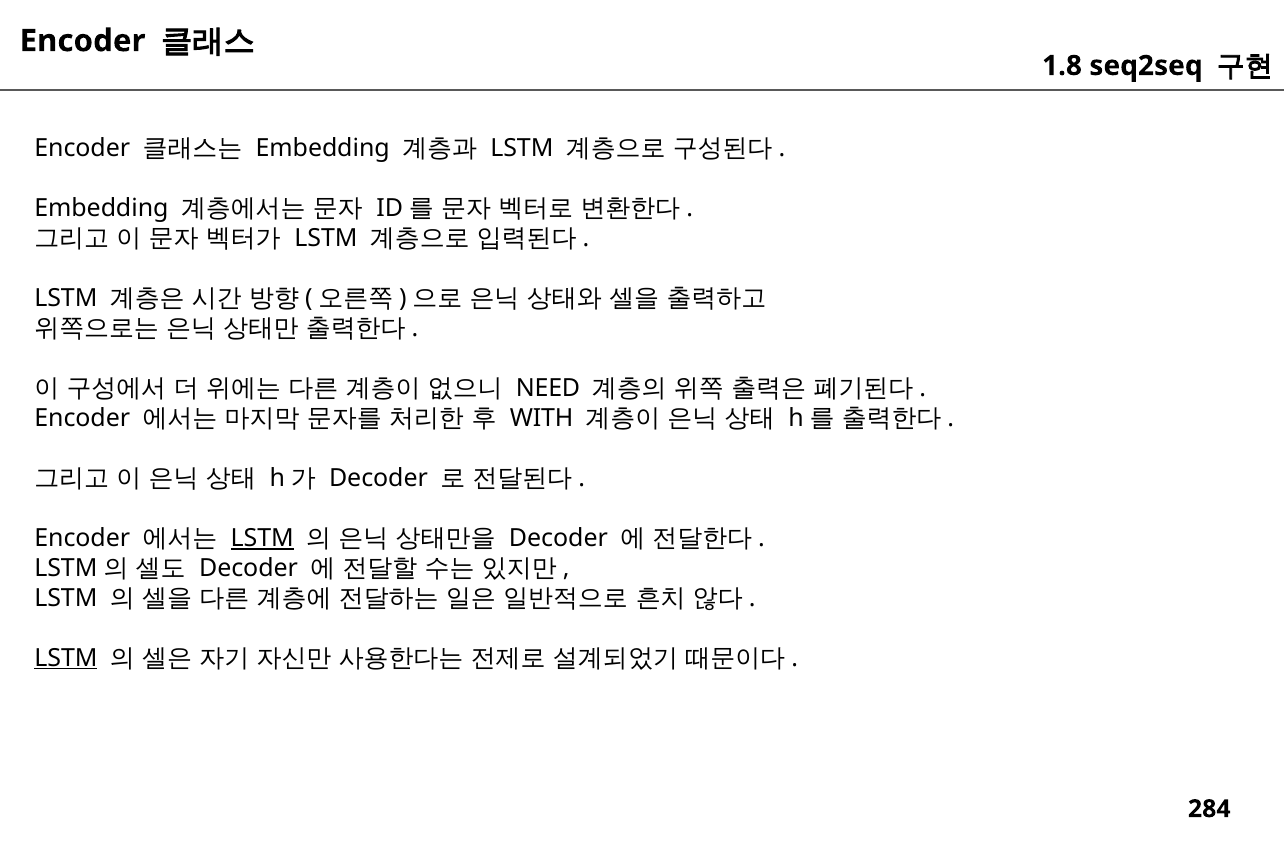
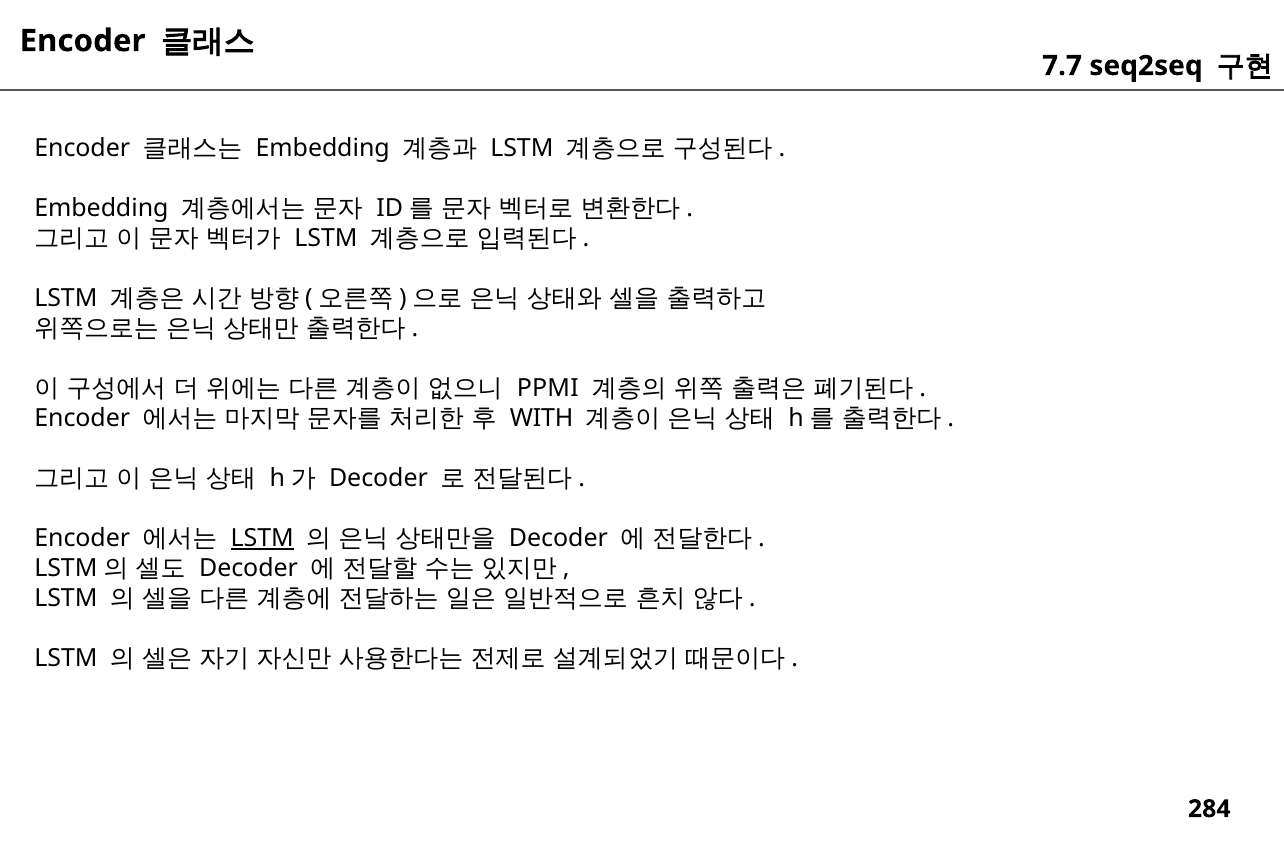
1.8: 1.8 -> 7.7 (1062, 66)
NEED: NEED -> PPMI (548, 388)
LSTM underline: present -> none (66, 658)
